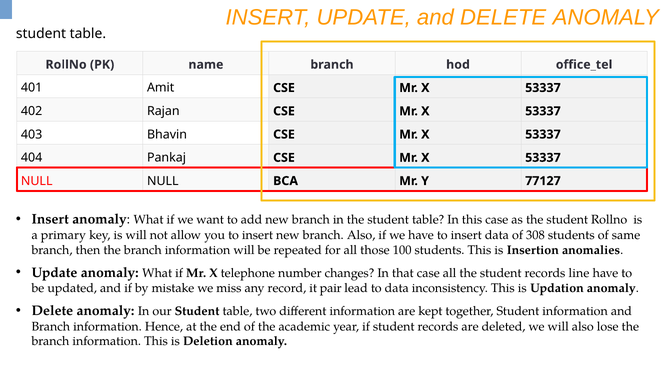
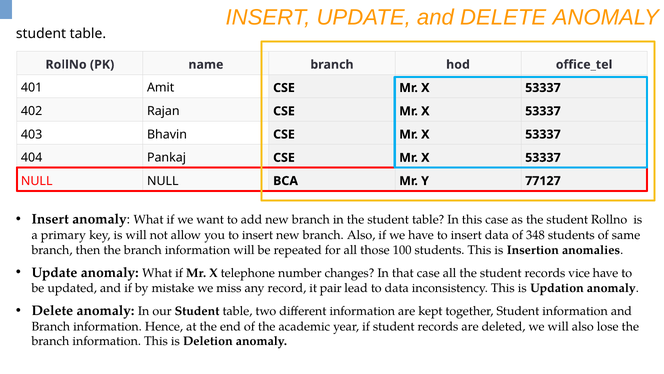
308: 308 -> 348 (535, 235)
line: line -> vice (579, 273)
